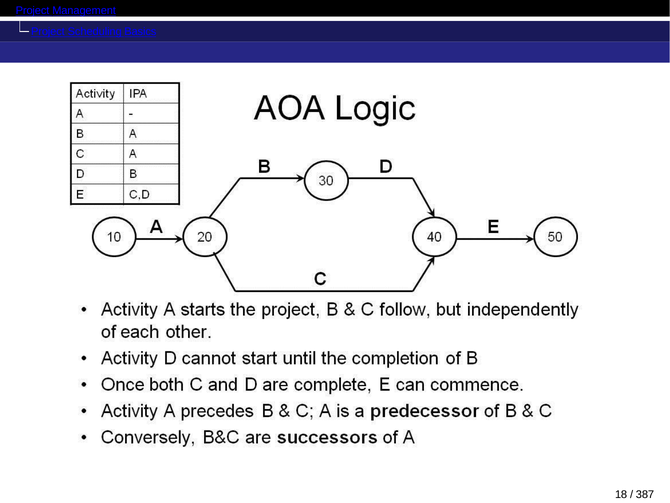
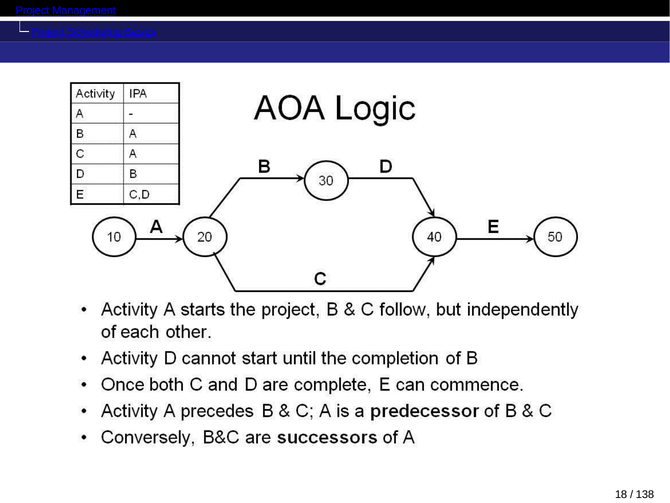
387: 387 -> 138 (645, 495)
